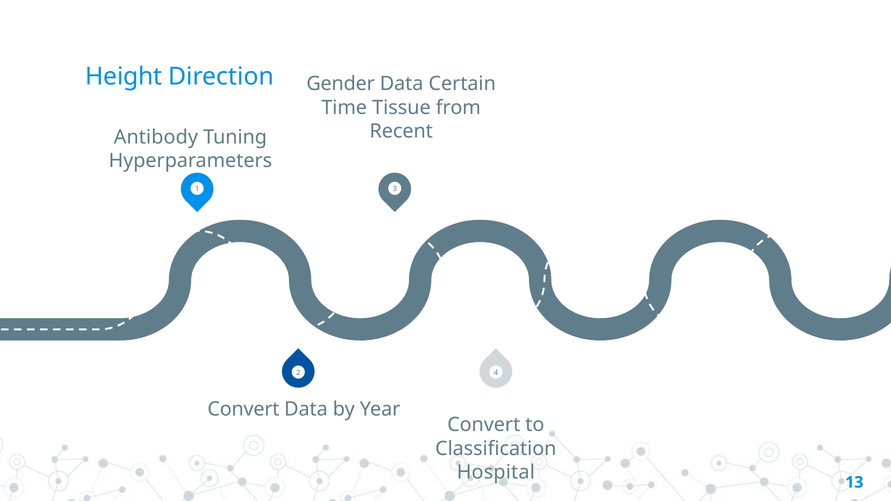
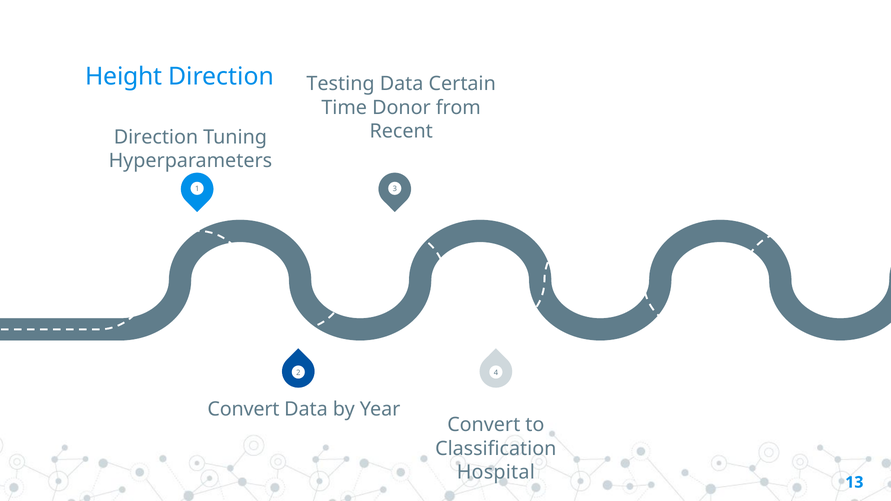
Gender: Gender -> Testing (341, 84)
Tissue: Tissue -> Donor (401, 108)
Antibody: Antibody -> Direction (156, 137)
